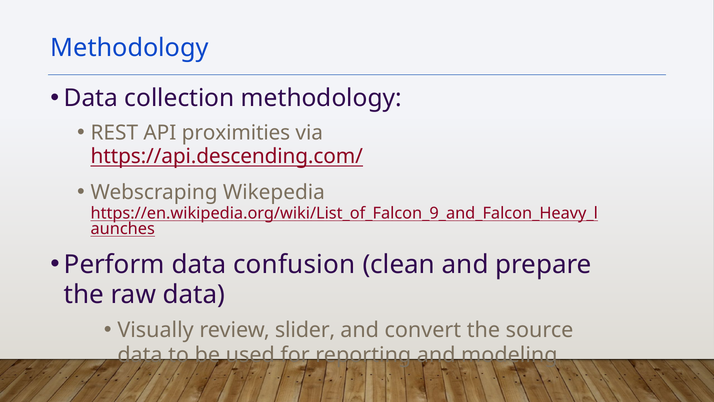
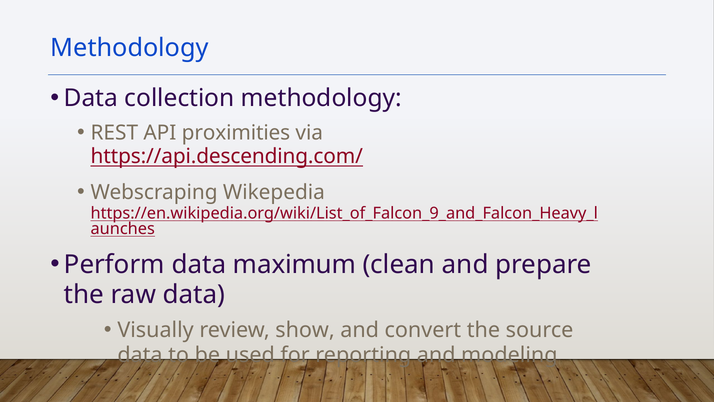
confusion: confusion -> maximum (295, 264)
slider: slider -> show (305, 330)
